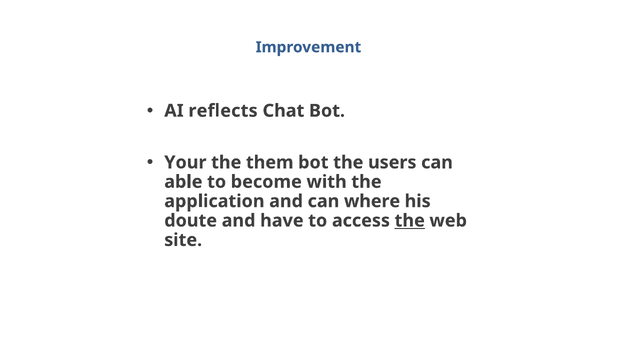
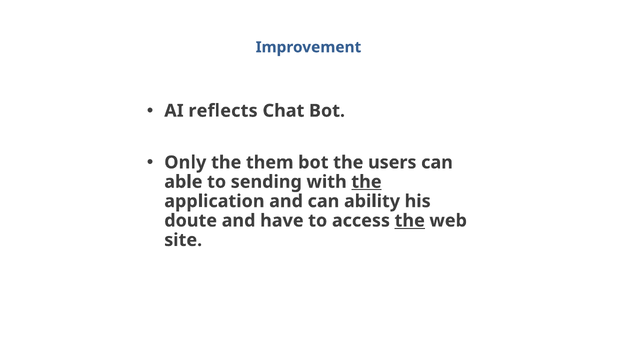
Your: Your -> Only (185, 162)
become: become -> sending (266, 182)
the underline: none -> present (366, 182)
where: where -> ability (372, 201)
